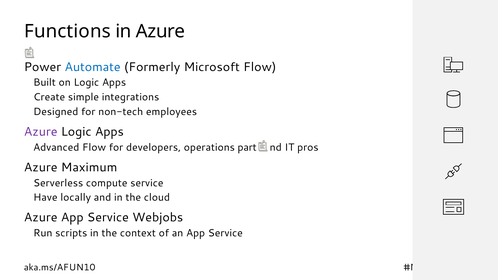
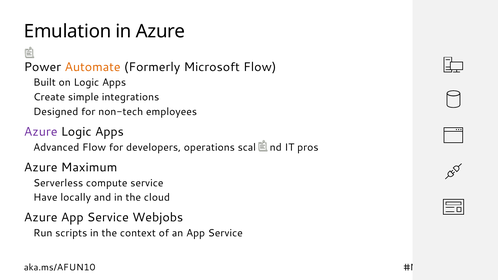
Functions: Functions -> Emulation (68, 31)
Automate colour: blue -> orange (93, 67)
parts: parts -> scale (250, 147)
